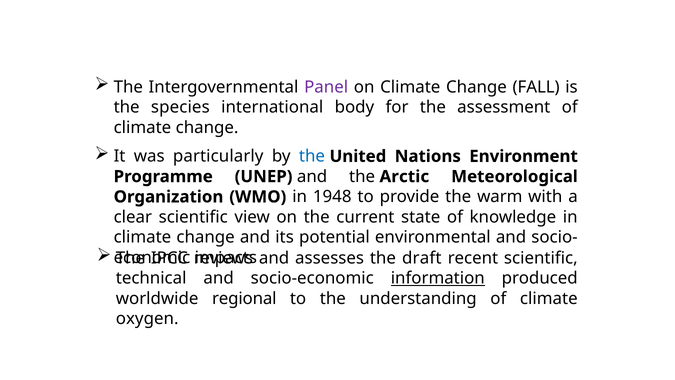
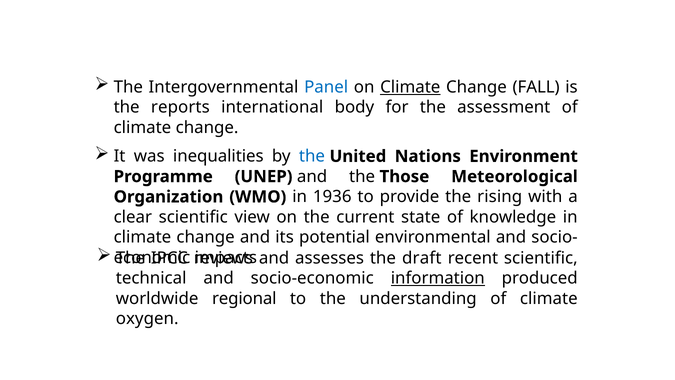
Panel colour: purple -> blue (326, 87)
Climate underline: none -> present (410, 87)
species: species -> reports (180, 107)
particularly: particularly -> inequalities (218, 156)
Arctic: Arctic -> Those (404, 176)
1948: 1948 -> 1936 (332, 197)
warm: warm -> rising (500, 197)
